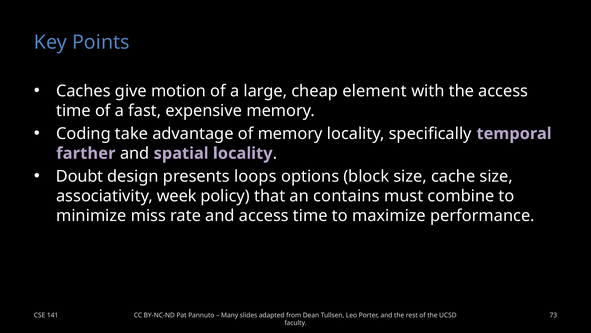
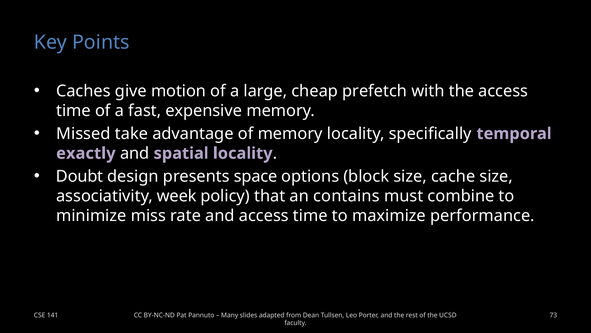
element: element -> prefetch (375, 91)
Coding: Coding -> Missed (83, 133)
farther: farther -> exactly (86, 153)
loops: loops -> space (256, 176)
